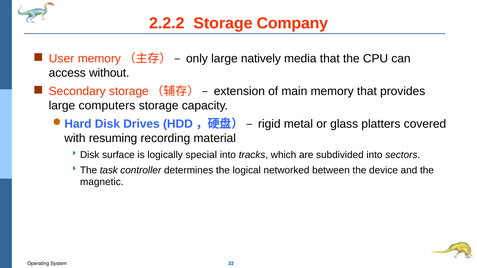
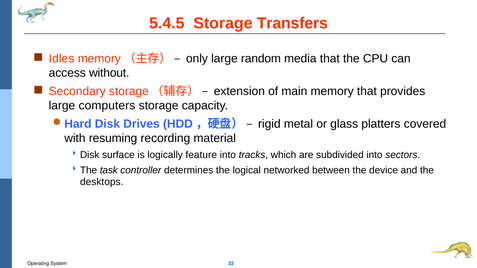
2.2.2: 2.2.2 -> 5.4.5 (167, 23)
Company: Company -> Transfers (292, 23)
User: User -> Idles (62, 59)
natively: natively -> random (261, 59)
special: special -> feature (201, 155)
magnetic: magnetic -> desktops (102, 182)
